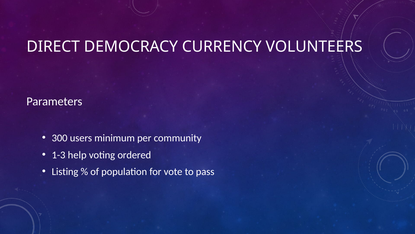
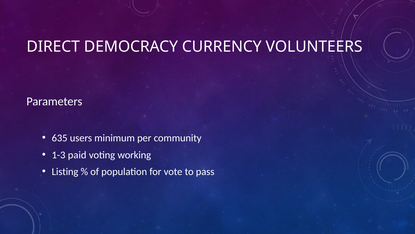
300: 300 -> 635 (60, 138)
help: help -> paid (77, 155)
ordered: ordered -> working (134, 155)
